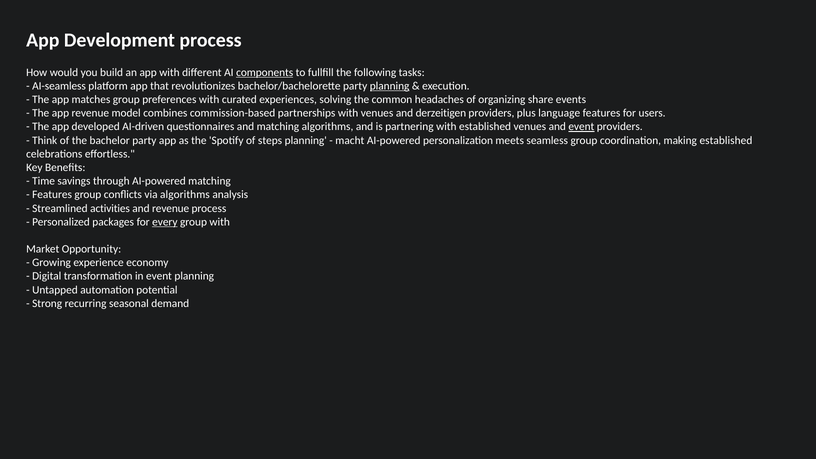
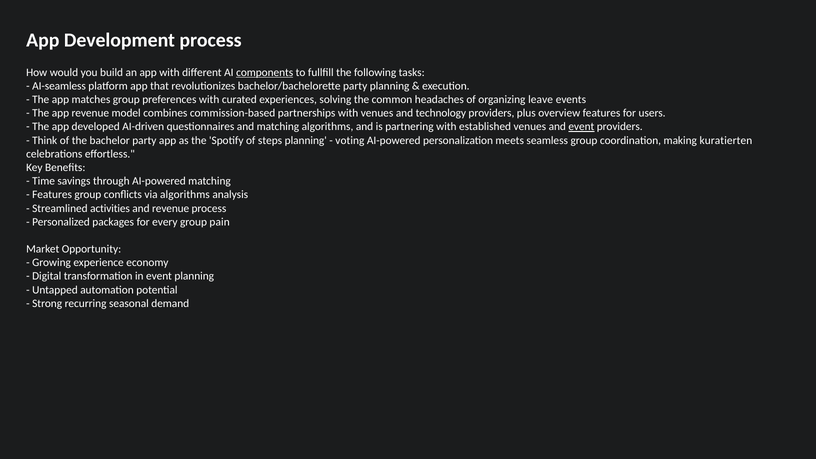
planning underline: present -> none (390, 86)
share: share -> leave (541, 100)
derzeitigen: derzeitigen -> technology (441, 113)
language: language -> overview (559, 113)
macht: macht -> voting (350, 140)
making established: established -> kuratierten (726, 140)
every underline: present -> none (165, 222)
group with: with -> pain (220, 222)
